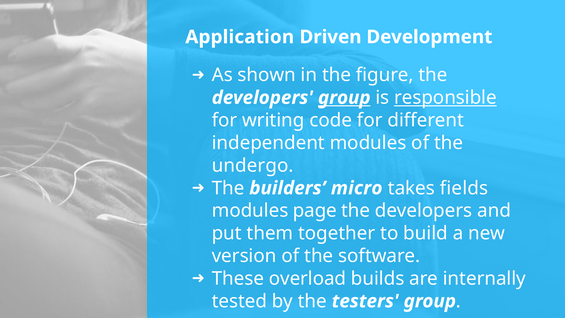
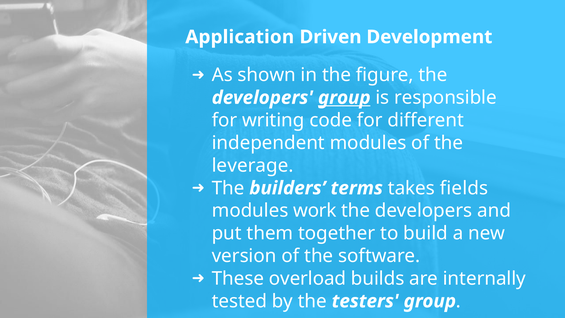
responsible underline: present -> none (445, 98)
undergo: undergo -> leverage (253, 165)
micro: micro -> terms (357, 188)
page: page -> work (315, 211)
